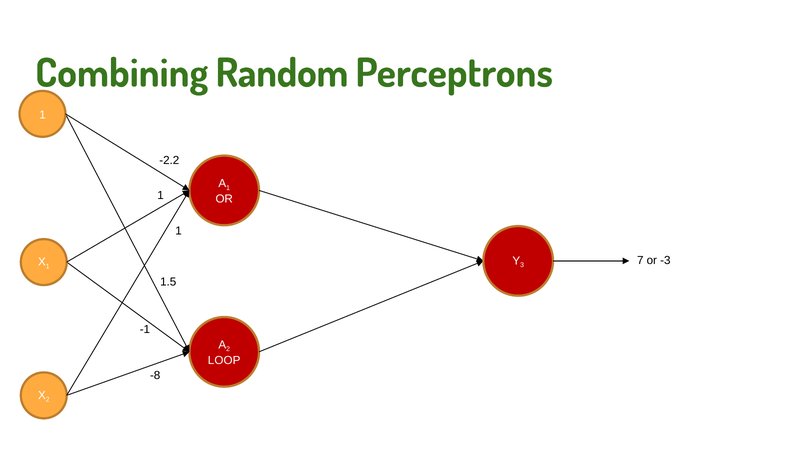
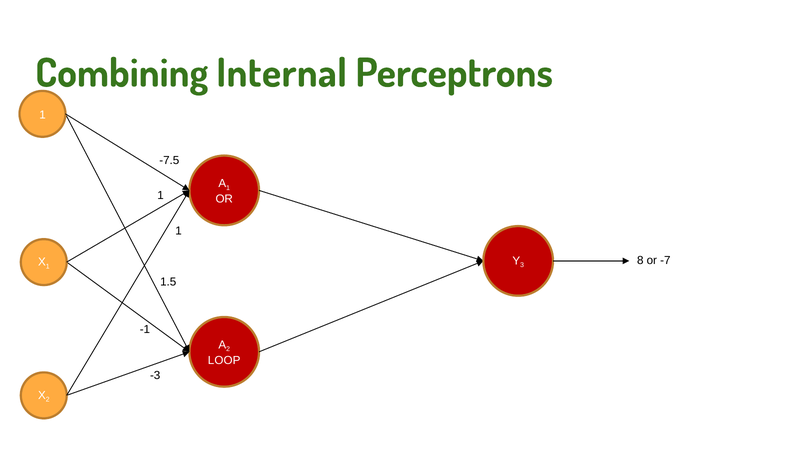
Random: Random -> Internal (282, 74)
-2.2: -2.2 -> -7.5 (169, 160)
7: 7 -> 8 (640, 260)
-3: -3 -> -7 (665, 260)
-8: -8 -> -3 (155, 375)
